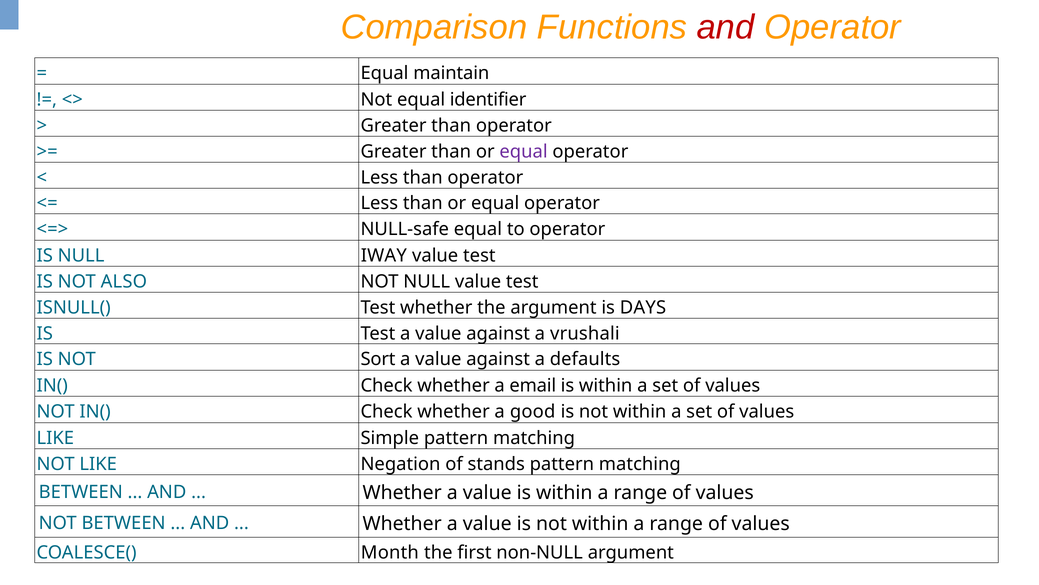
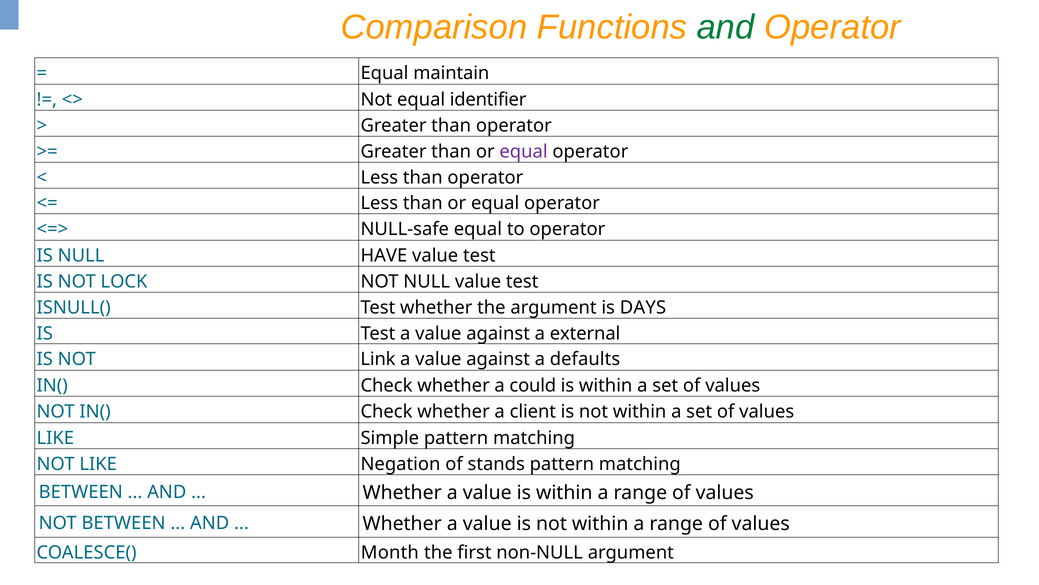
and colour: red -> green (726, 27)
IWAY: IWAY -> HAVE (384, 256)
ALSO: ALSO -> LOCK (124, 281)
vrushali: vrushali -> external (585, 333)
Sort: Sort -> Link (378, 359)
email: email -> could (533, 385)
good: good -> client (533, 411)
